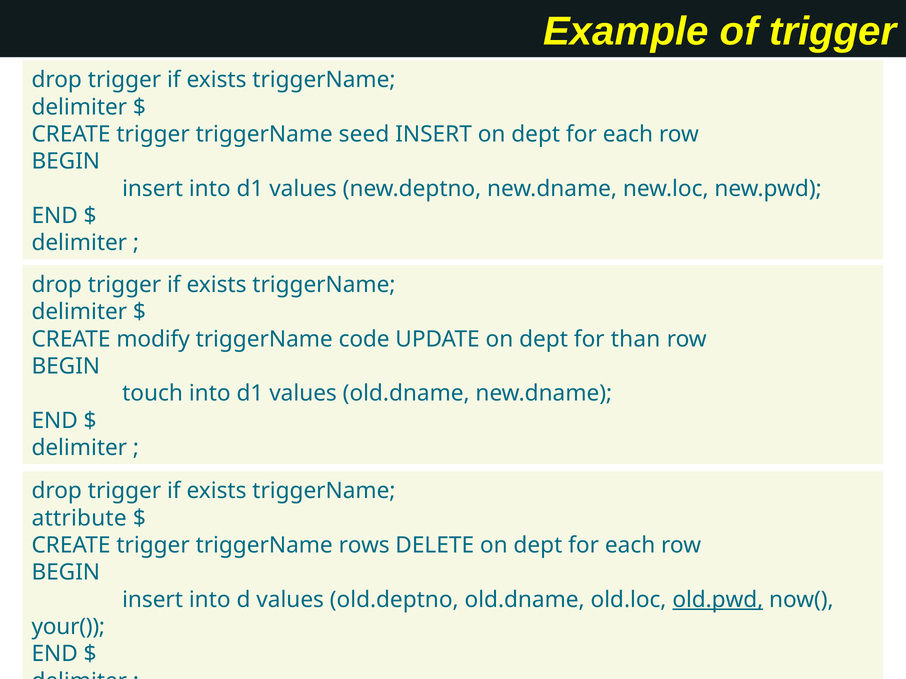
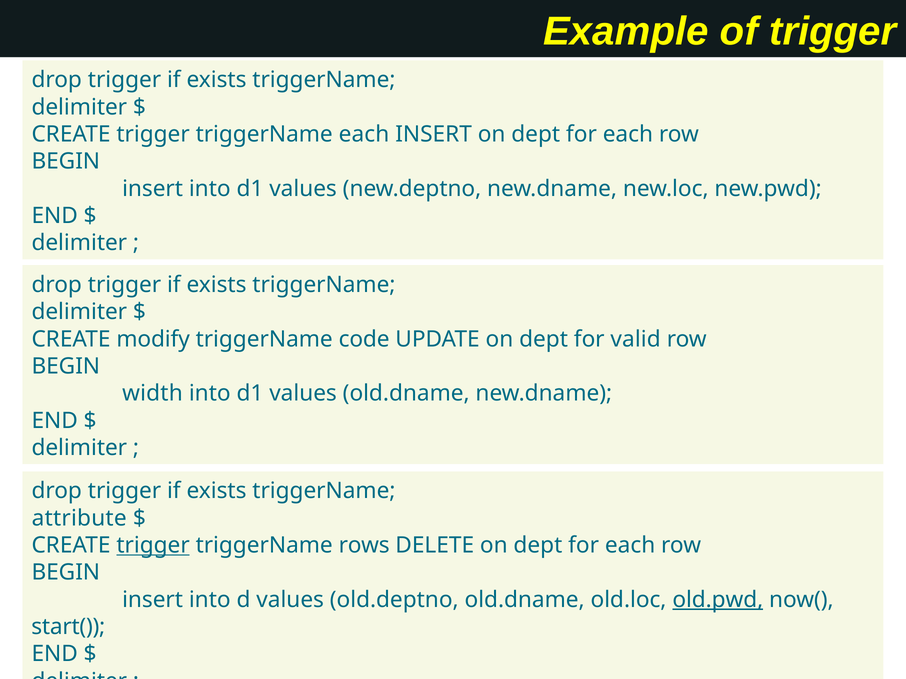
triggerName seed: seed -> each (364, 134)
than: than -> valid (636, 339)
touch: touch -> width (152, 394)
trigger underline: none -> present (153, 546)
your(: your( -> start( (68, 627)
